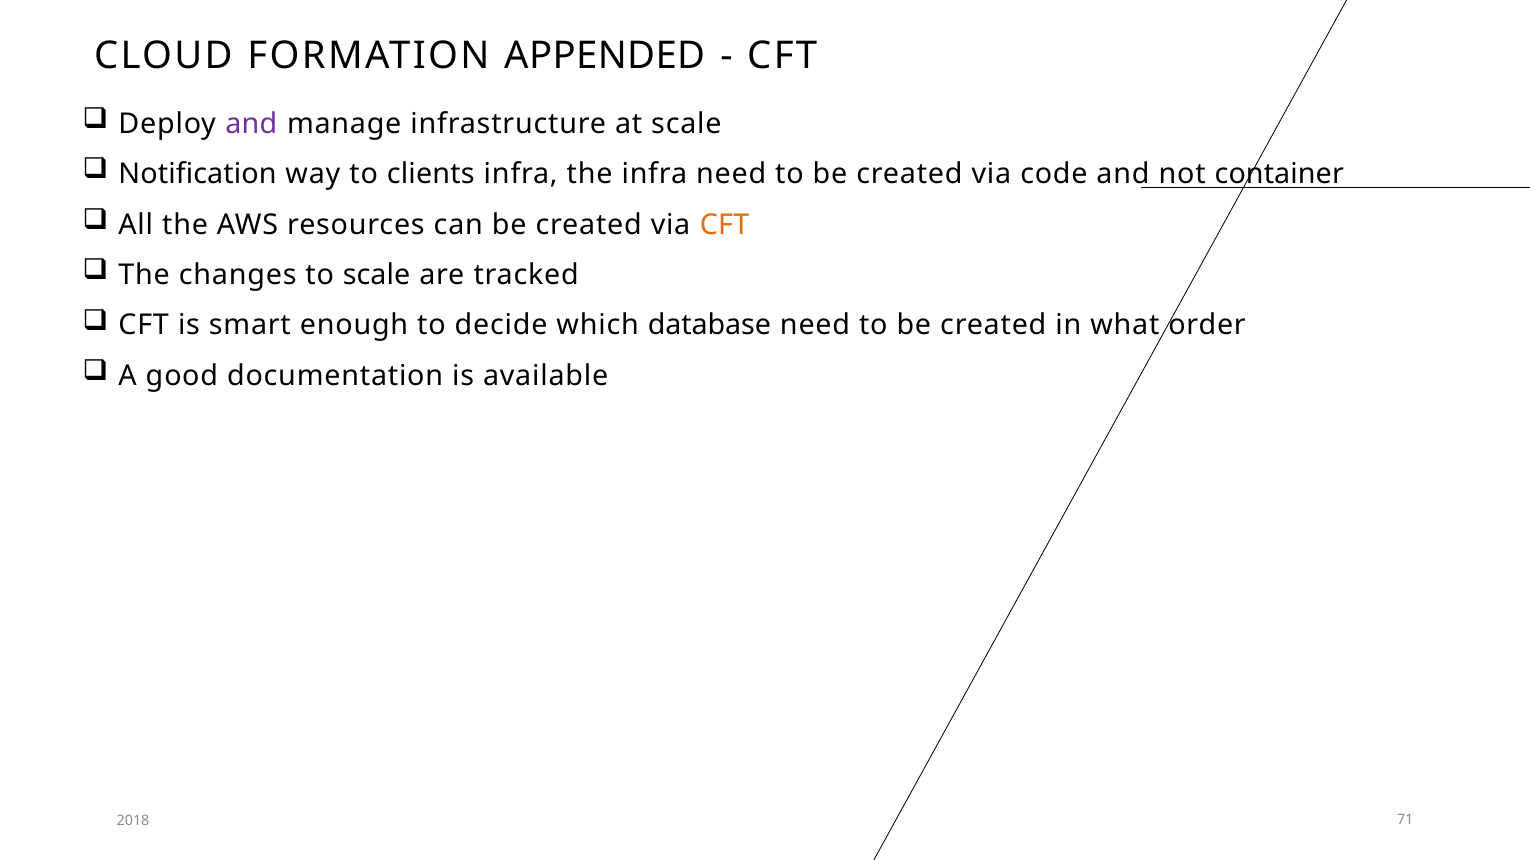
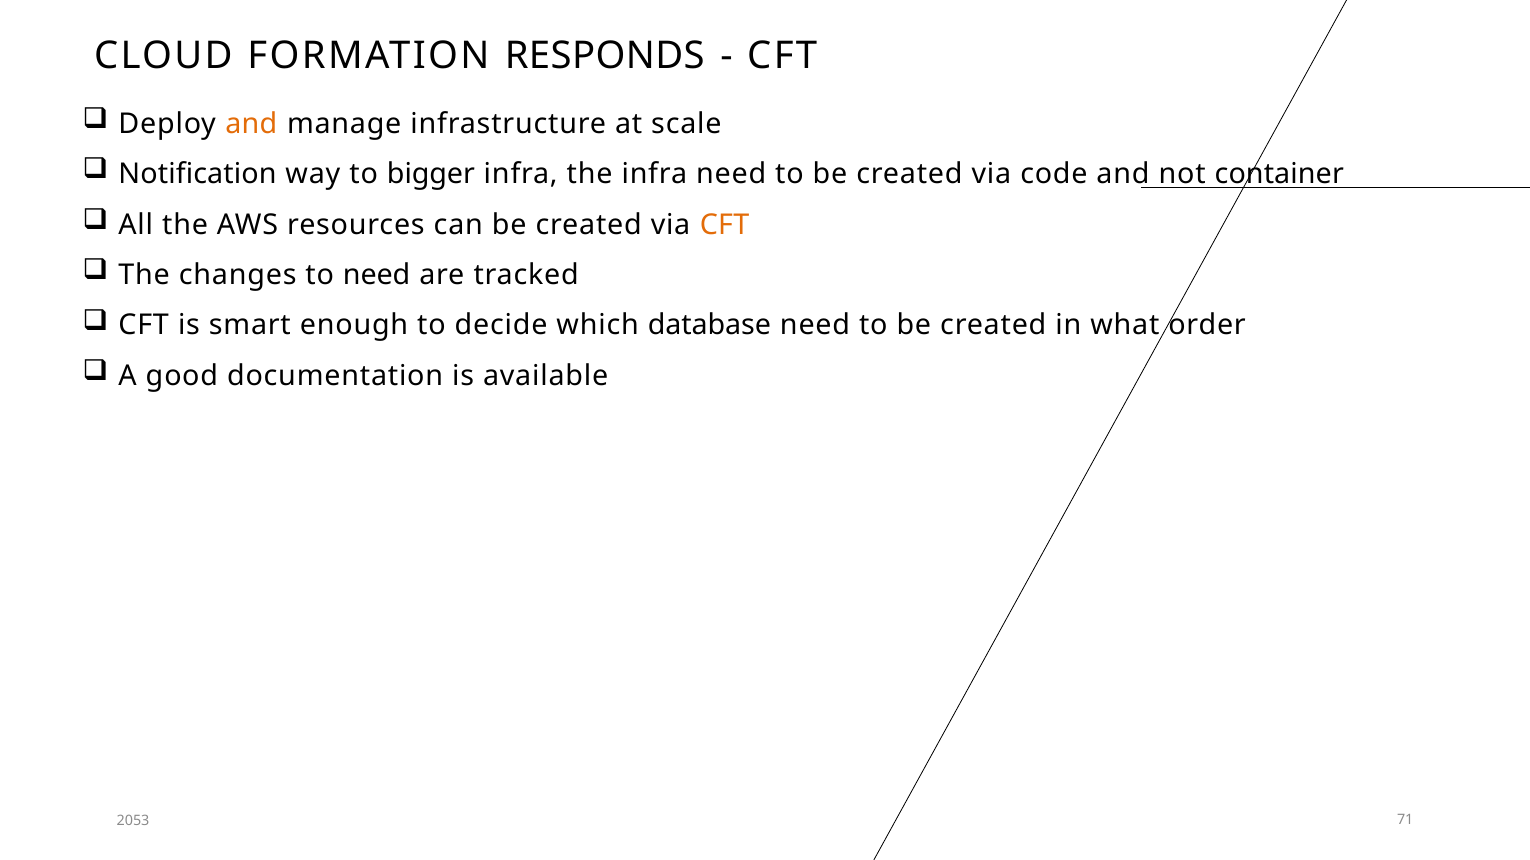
APPENDED: APPENDED -> RESPONDS (605, 56)
and colour: purple -> orange (251, 124)
clients: clients -> bigger (431, 174)
to scale: scale -> need (377, 275)
2018: 2018 -> 2053 (133, 822)
